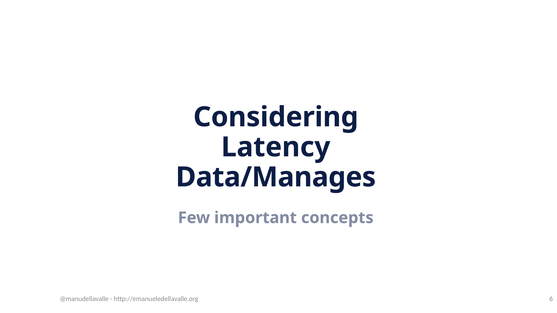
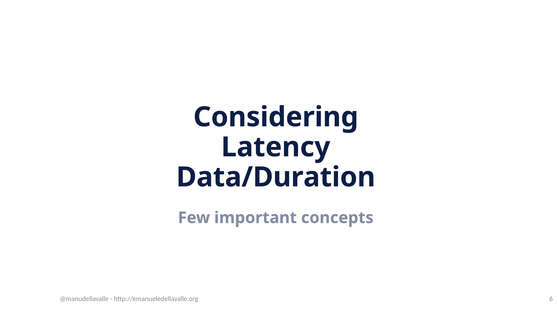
Data/Manages: Data/Manages -> Data/Duration (276, 177)
